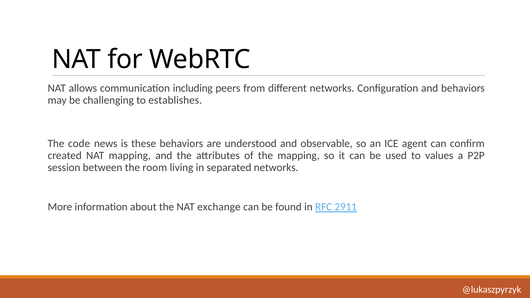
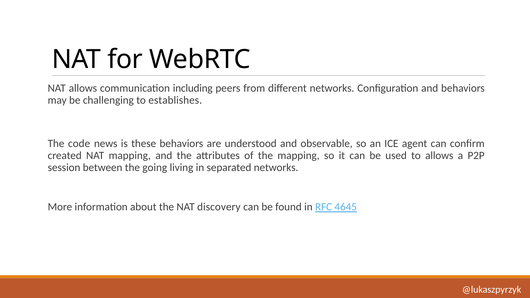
to values: values -> allows (439, 156)
room: room -> going (155, 168)
exchange: exchange -> discovery (219, 207)
2911: 2911 -> 4645 (346, 207)
